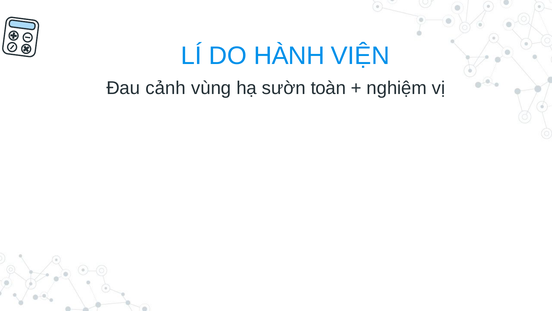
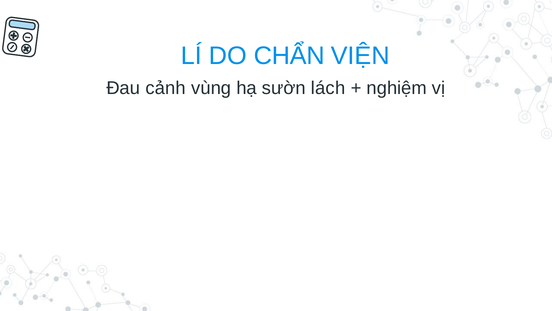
HÀNH: HÀNH -> CHẨN (289, 56)
toàn: toàn -> lách (328, 88)
